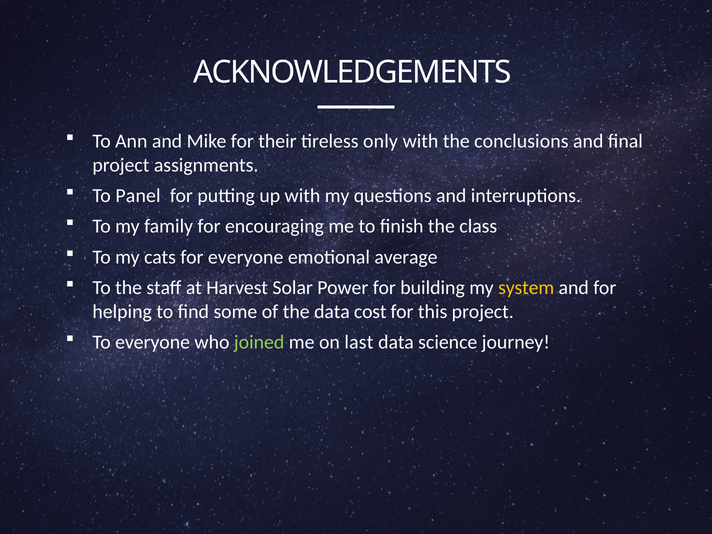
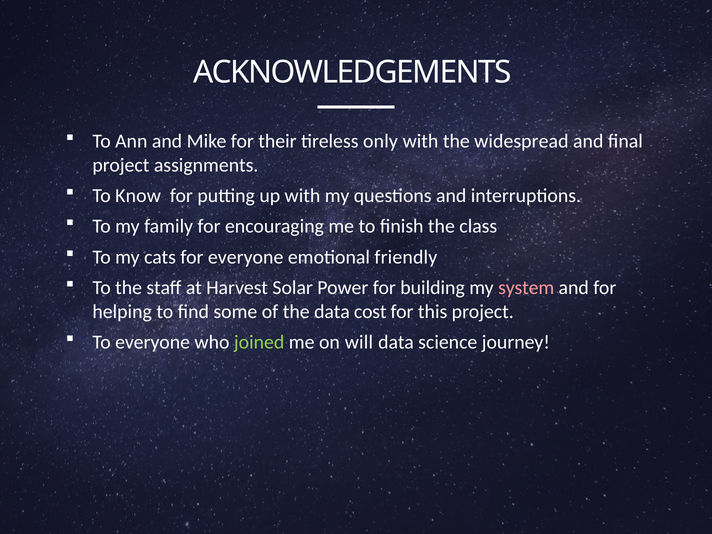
conclusions: conclusions -> widespread (521, 141)
Panel: Panel -> Know (138, 196)
average: average -> friendly (406, 257)
system colour: yellow -> pink (526, 288)
last: last -> will (359, 342)
